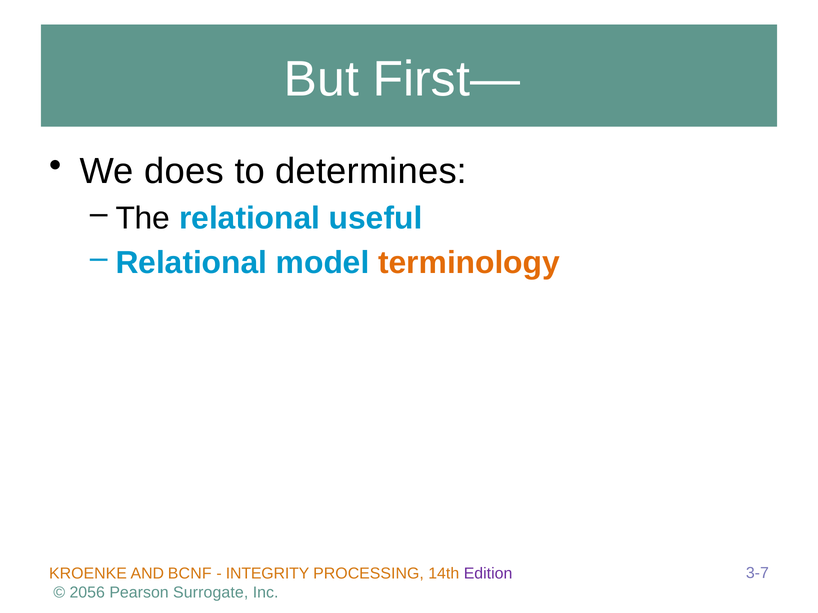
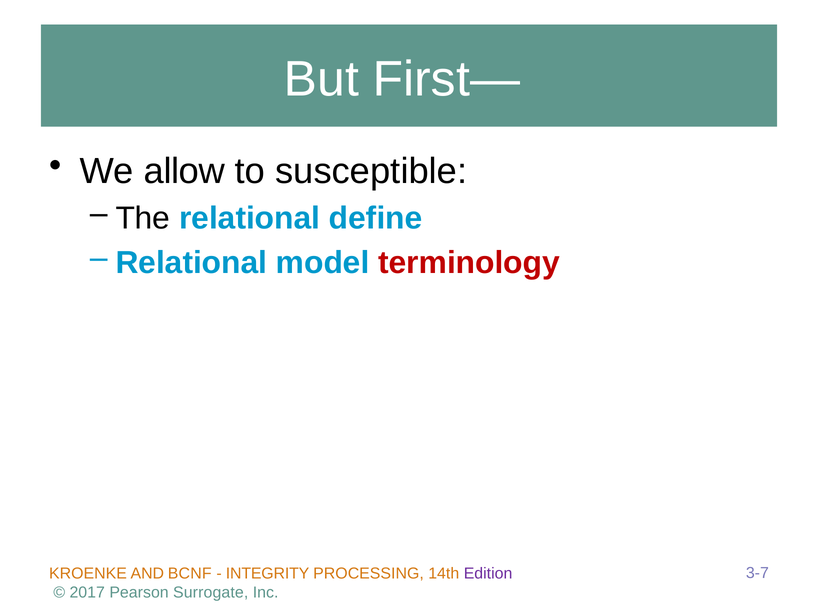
does: does -> allow (184, 172)
determines: determines -> susceptible (371, 172)
useful: useful -> define (376, 219)
terminology colour: orange -> red (469, 263)
2056: 2056 -> 2017 (87, 593)
